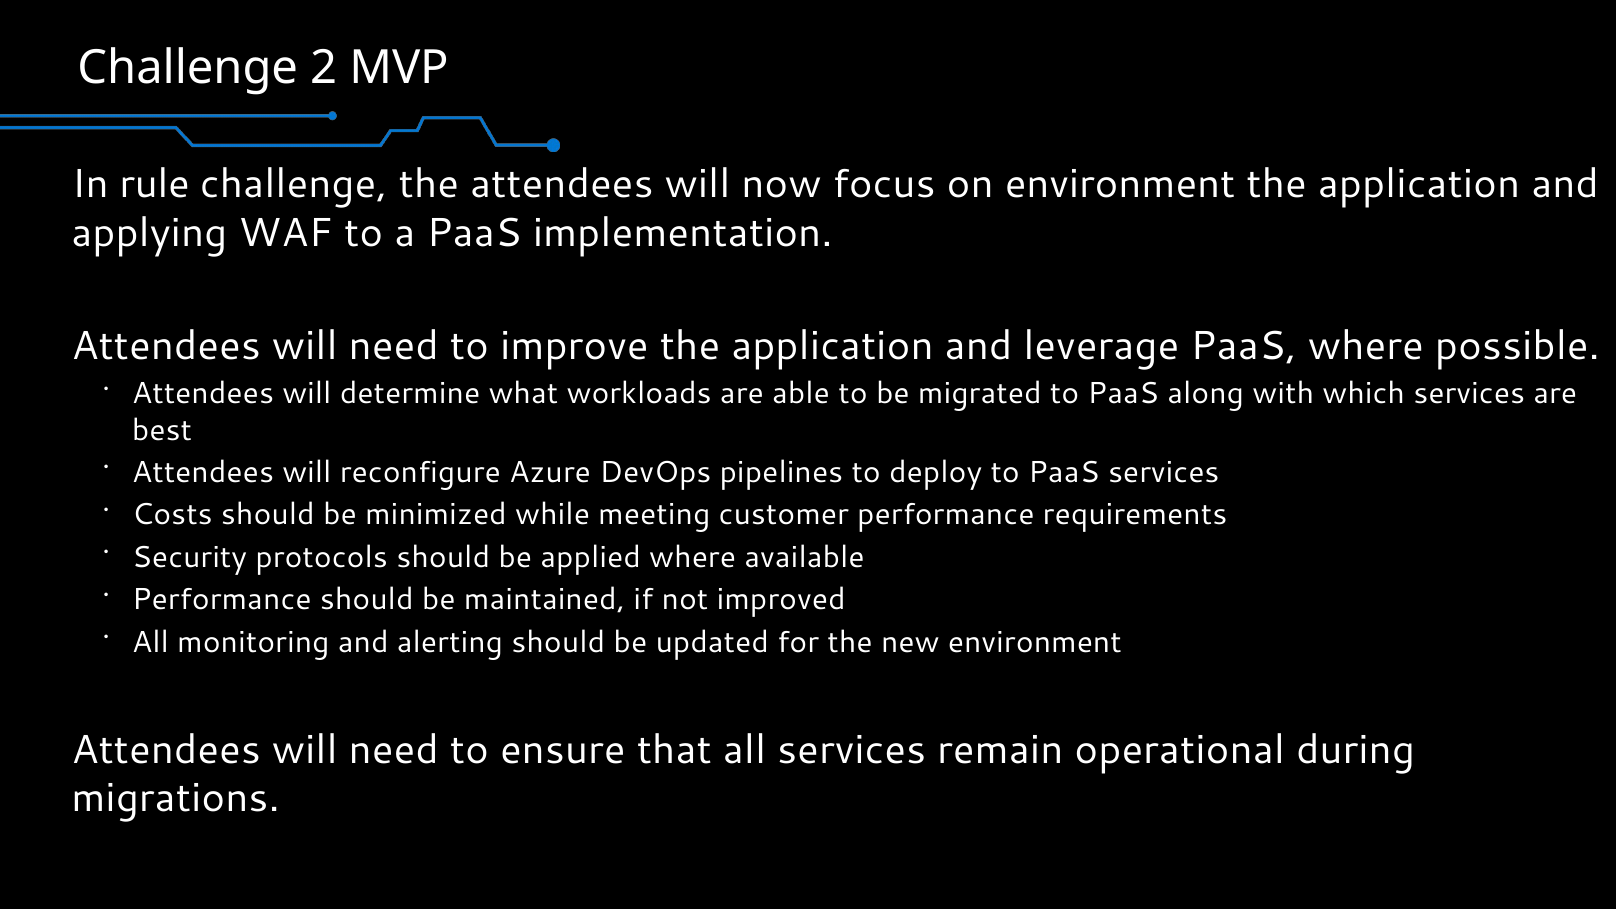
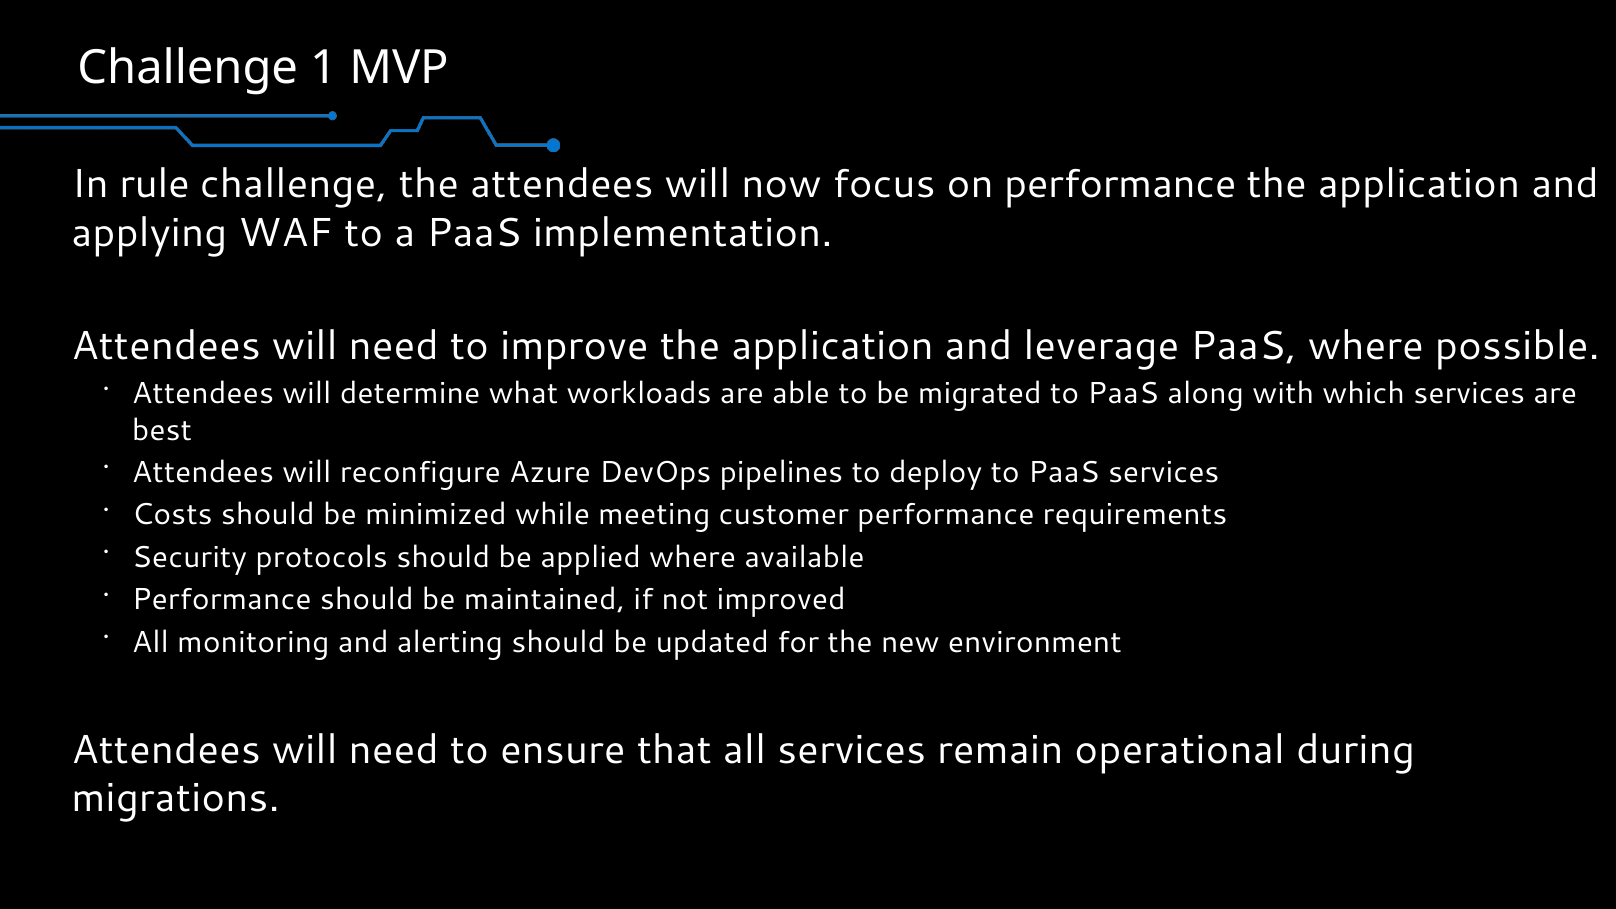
2: 2 -> 1 (324, 68)
on environment: environment -> performance (1120, 184)
